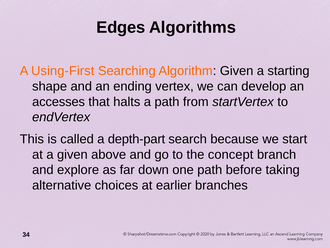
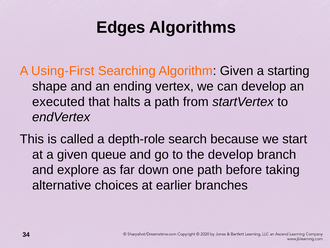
accesses: accesses -> executed (58, 102)
depth-part: depth-part -> depth-role (136, 139)
above: above -> queue (109, 154)
the concept: concept -> develop (231, 154)
